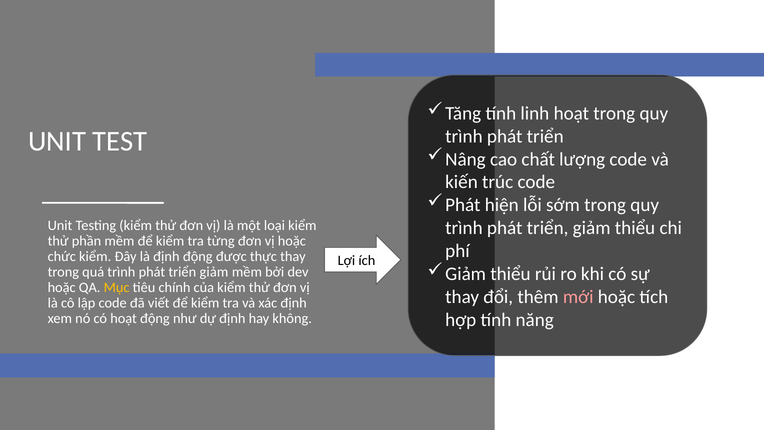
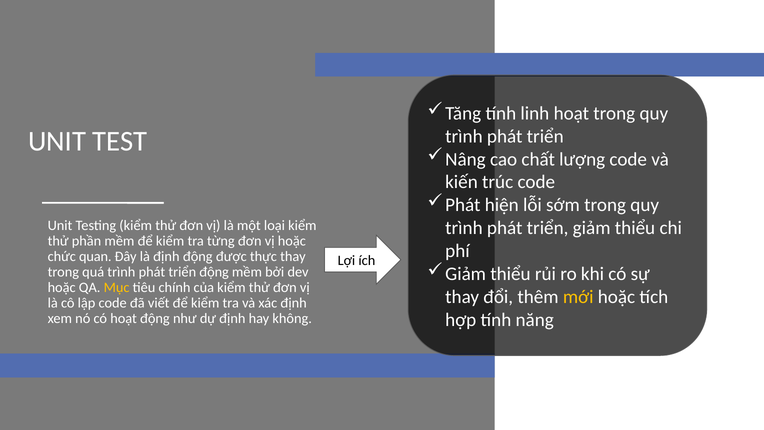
chức kiểm: kiểm -> quan (95, 256)
giảm: giảm -> động (214, 272)
mới colour: pink -> yellow (578, 297)
